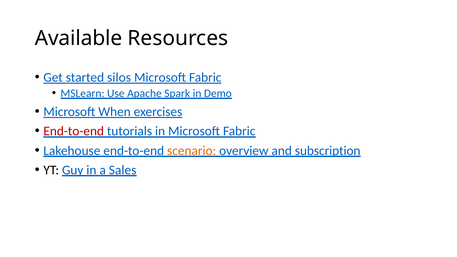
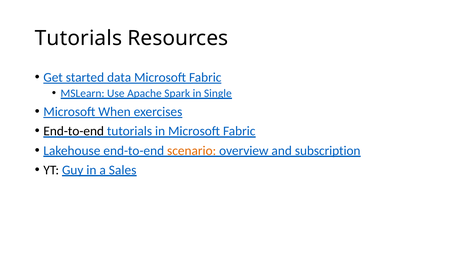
Available: Available -> Tutorials (78, 38)
silos: silos -> data (119, 77)
Demo: Demo -> Single (218, 93)
End-to-end colour: red -> black (74, 131)
